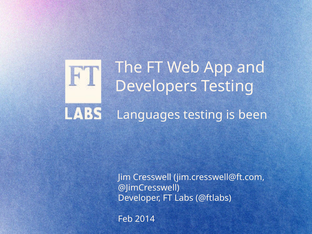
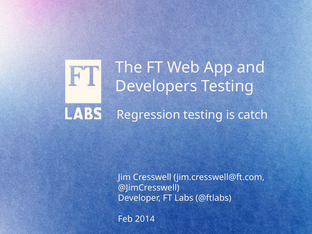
Languages: Languages -> Regression (148, 115)
been: been -> catch (253, 115)
